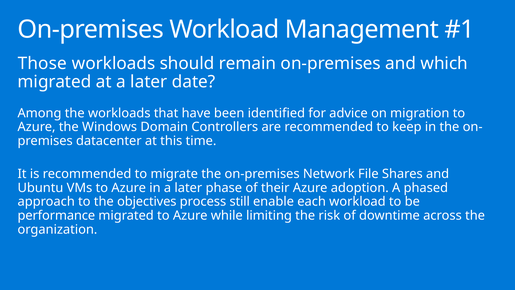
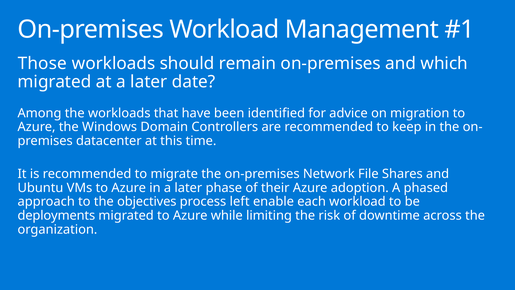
still: still -> left (240, 202)
performance: performance -> deployments (56, 215)
